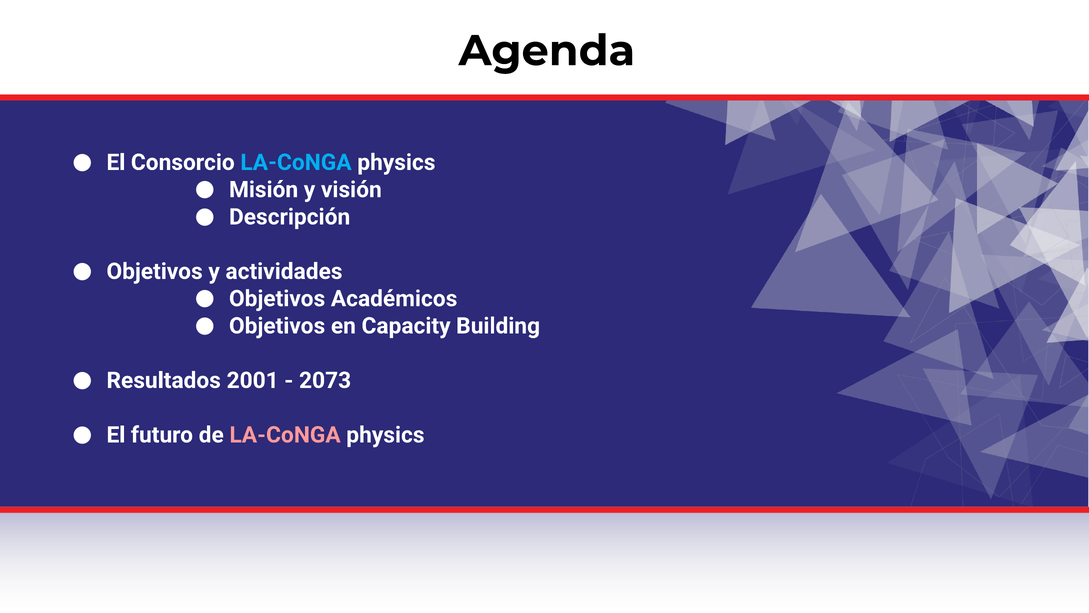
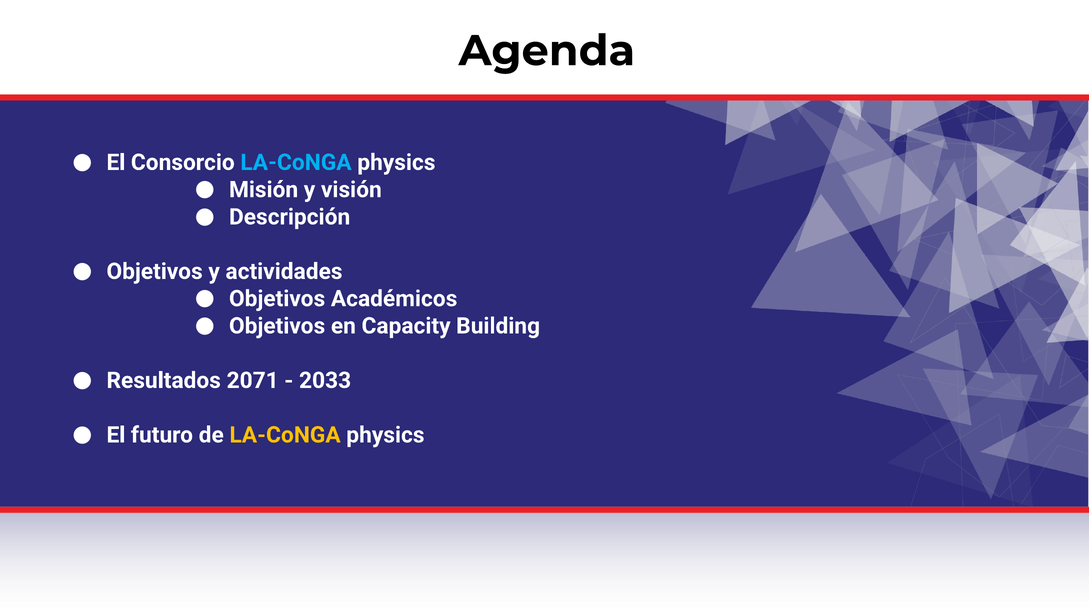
2001: 2001 -> 2071 (253, 380)
2073: 2073 -> 2033 (325, 380)
LA-CoNGA colour: pink -> yellow (285, 435)
